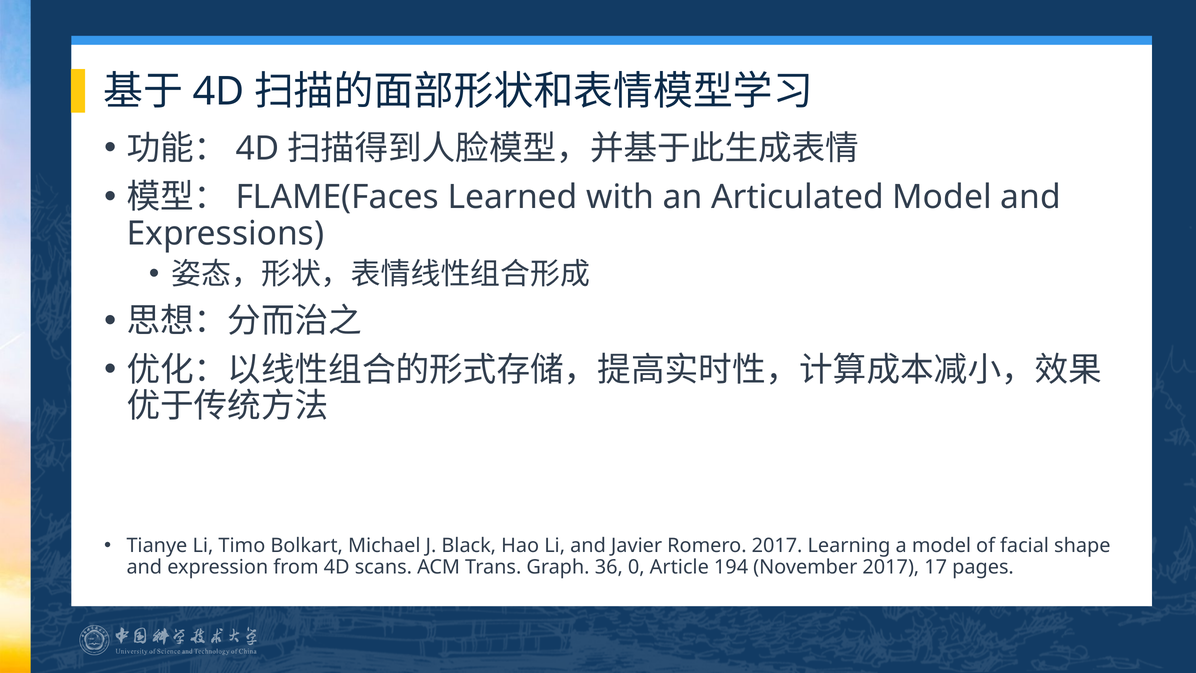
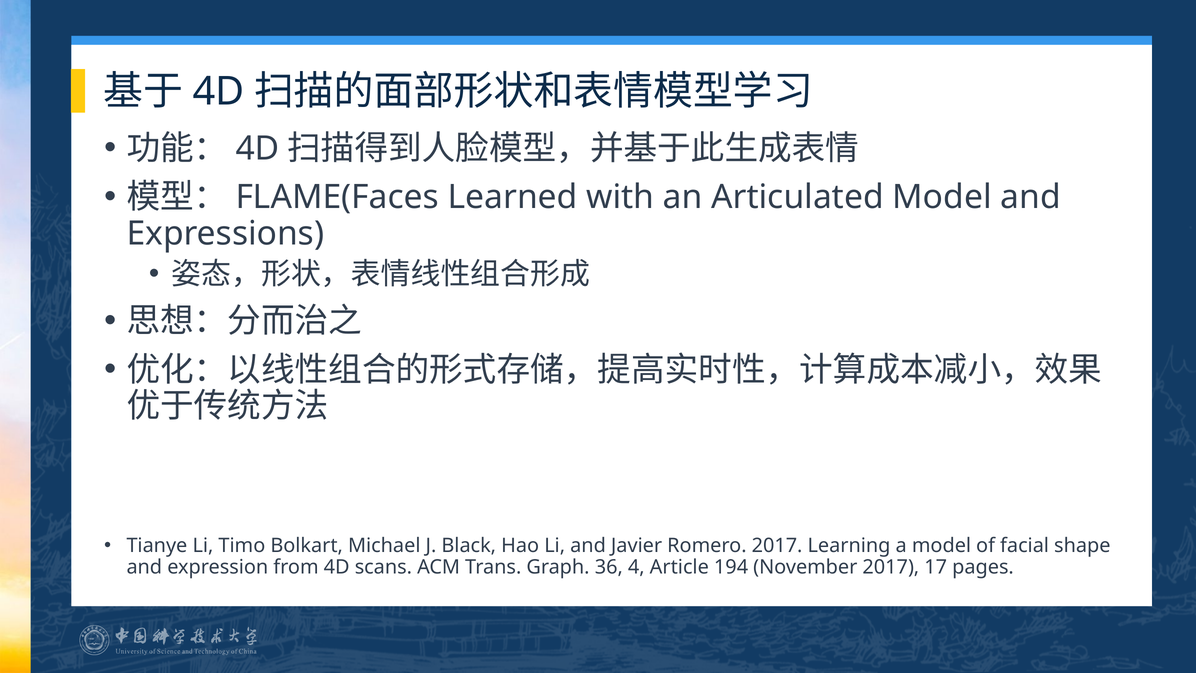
0: 0 -> 4 (636, 567)
